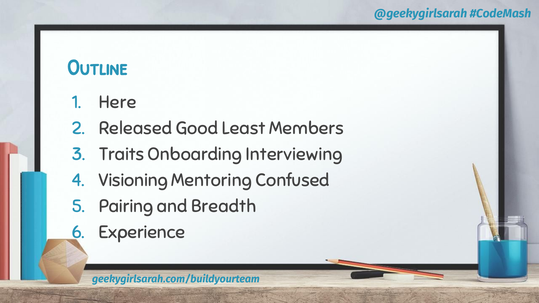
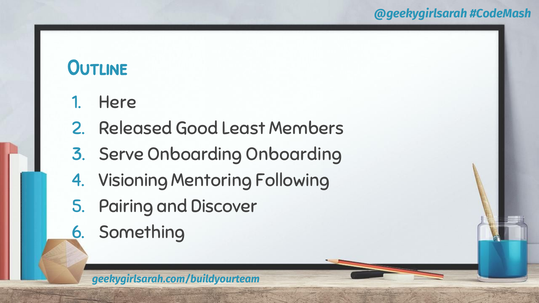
Traits: Traits -> Serve (121, 154)
Onboarding Interviewing: Interviewing -> Onboarding (294, 154)
Confused: Confused -> Following (292, 180)
Breadth: Breadth -> Discover (224, 206)
Experience: Experience -> Something (142, 232)
